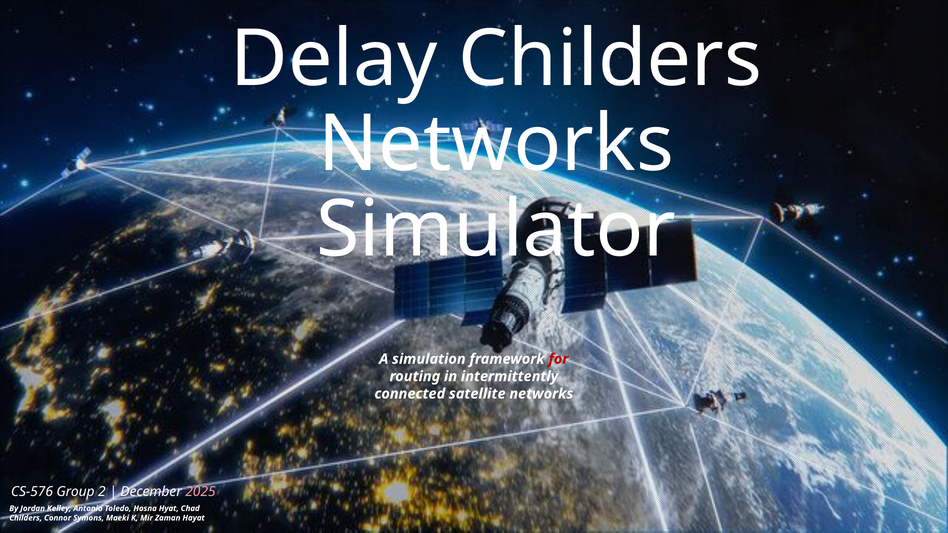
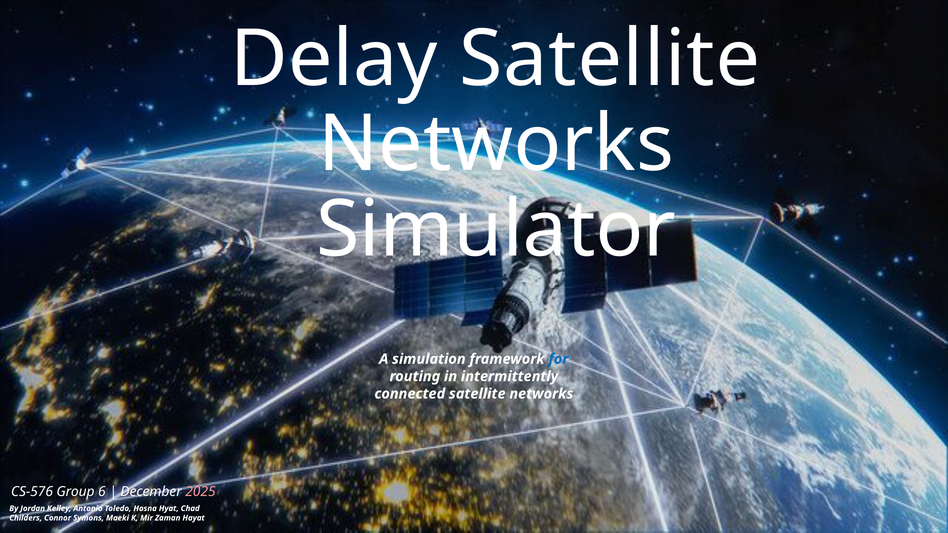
Delay Childers: Childers -> Satellite (610, 59)
for colour: red -> blue (558, 359)
2: 2 -> 6 (102, 492)
